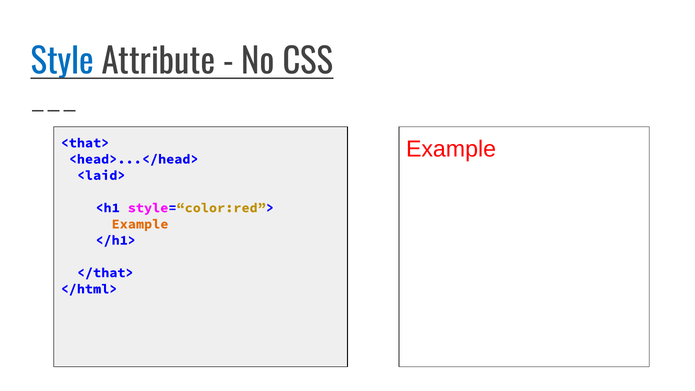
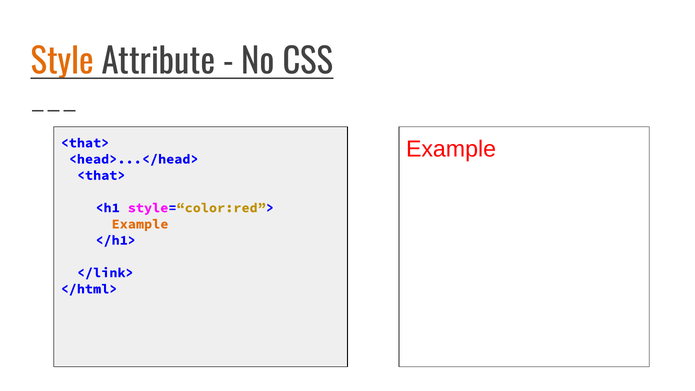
Style colour: blue -> orange (62, 62)
<laid>: <laid> -> <that> (101, 175)
</that>: </that> -> </link> (105, 273)
